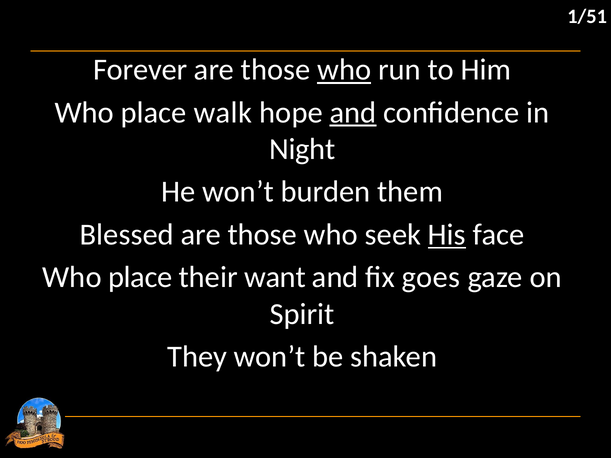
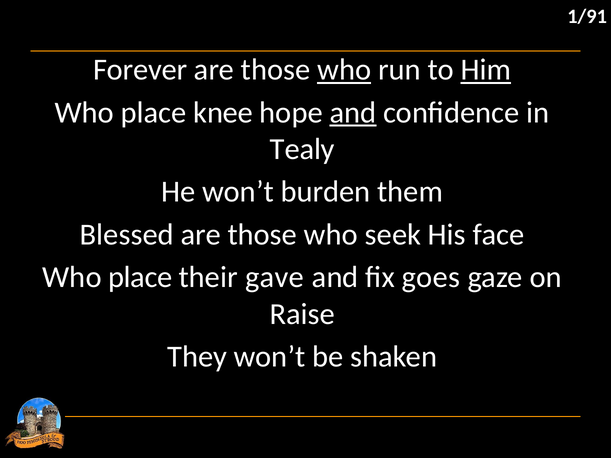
1/51: 1/51 -> 1/91 (587, 17)
Him underline: none -> present (486, 70)
walk: walk -> knee (223, 113)
Night: Night -> Tealy (302, 149)
His underline: present -> none (447, 235)
want: want -> gave (275, 278)
Spirit: Spirit -> Raise (302, 314)
